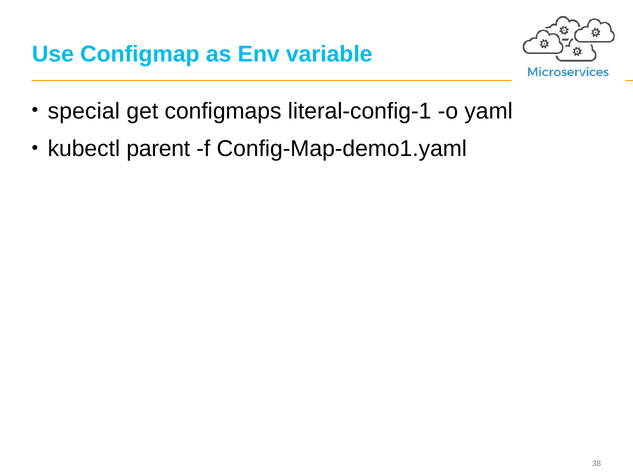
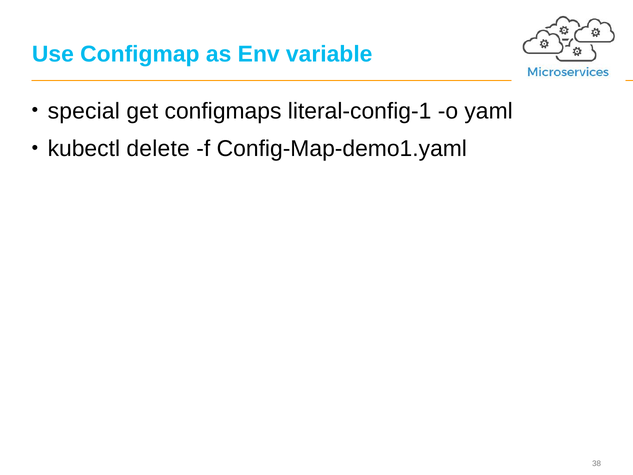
parent: parent -> delete (158, 149)
